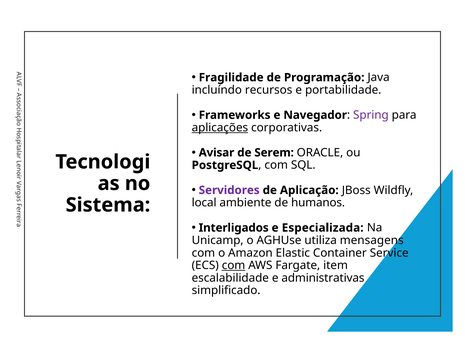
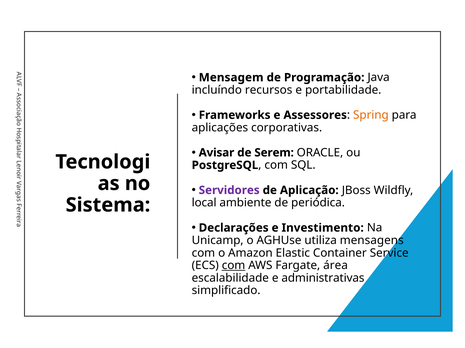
Fragilidade: Fragilidade -> Mensagem (231, 78)
Navegador: Navegador -> Assessores (315, 115)
Spring colour: purple -> orange (371, 115)
aplicações underline: present -> none (220, 128)
humanos: humanos -> periódica (318, 203)
Interligados: Interligados -> Declarações (234, 228)
Especializada: Especializada -> Investimento (323, 228)
item: item -> área (336, 266)
